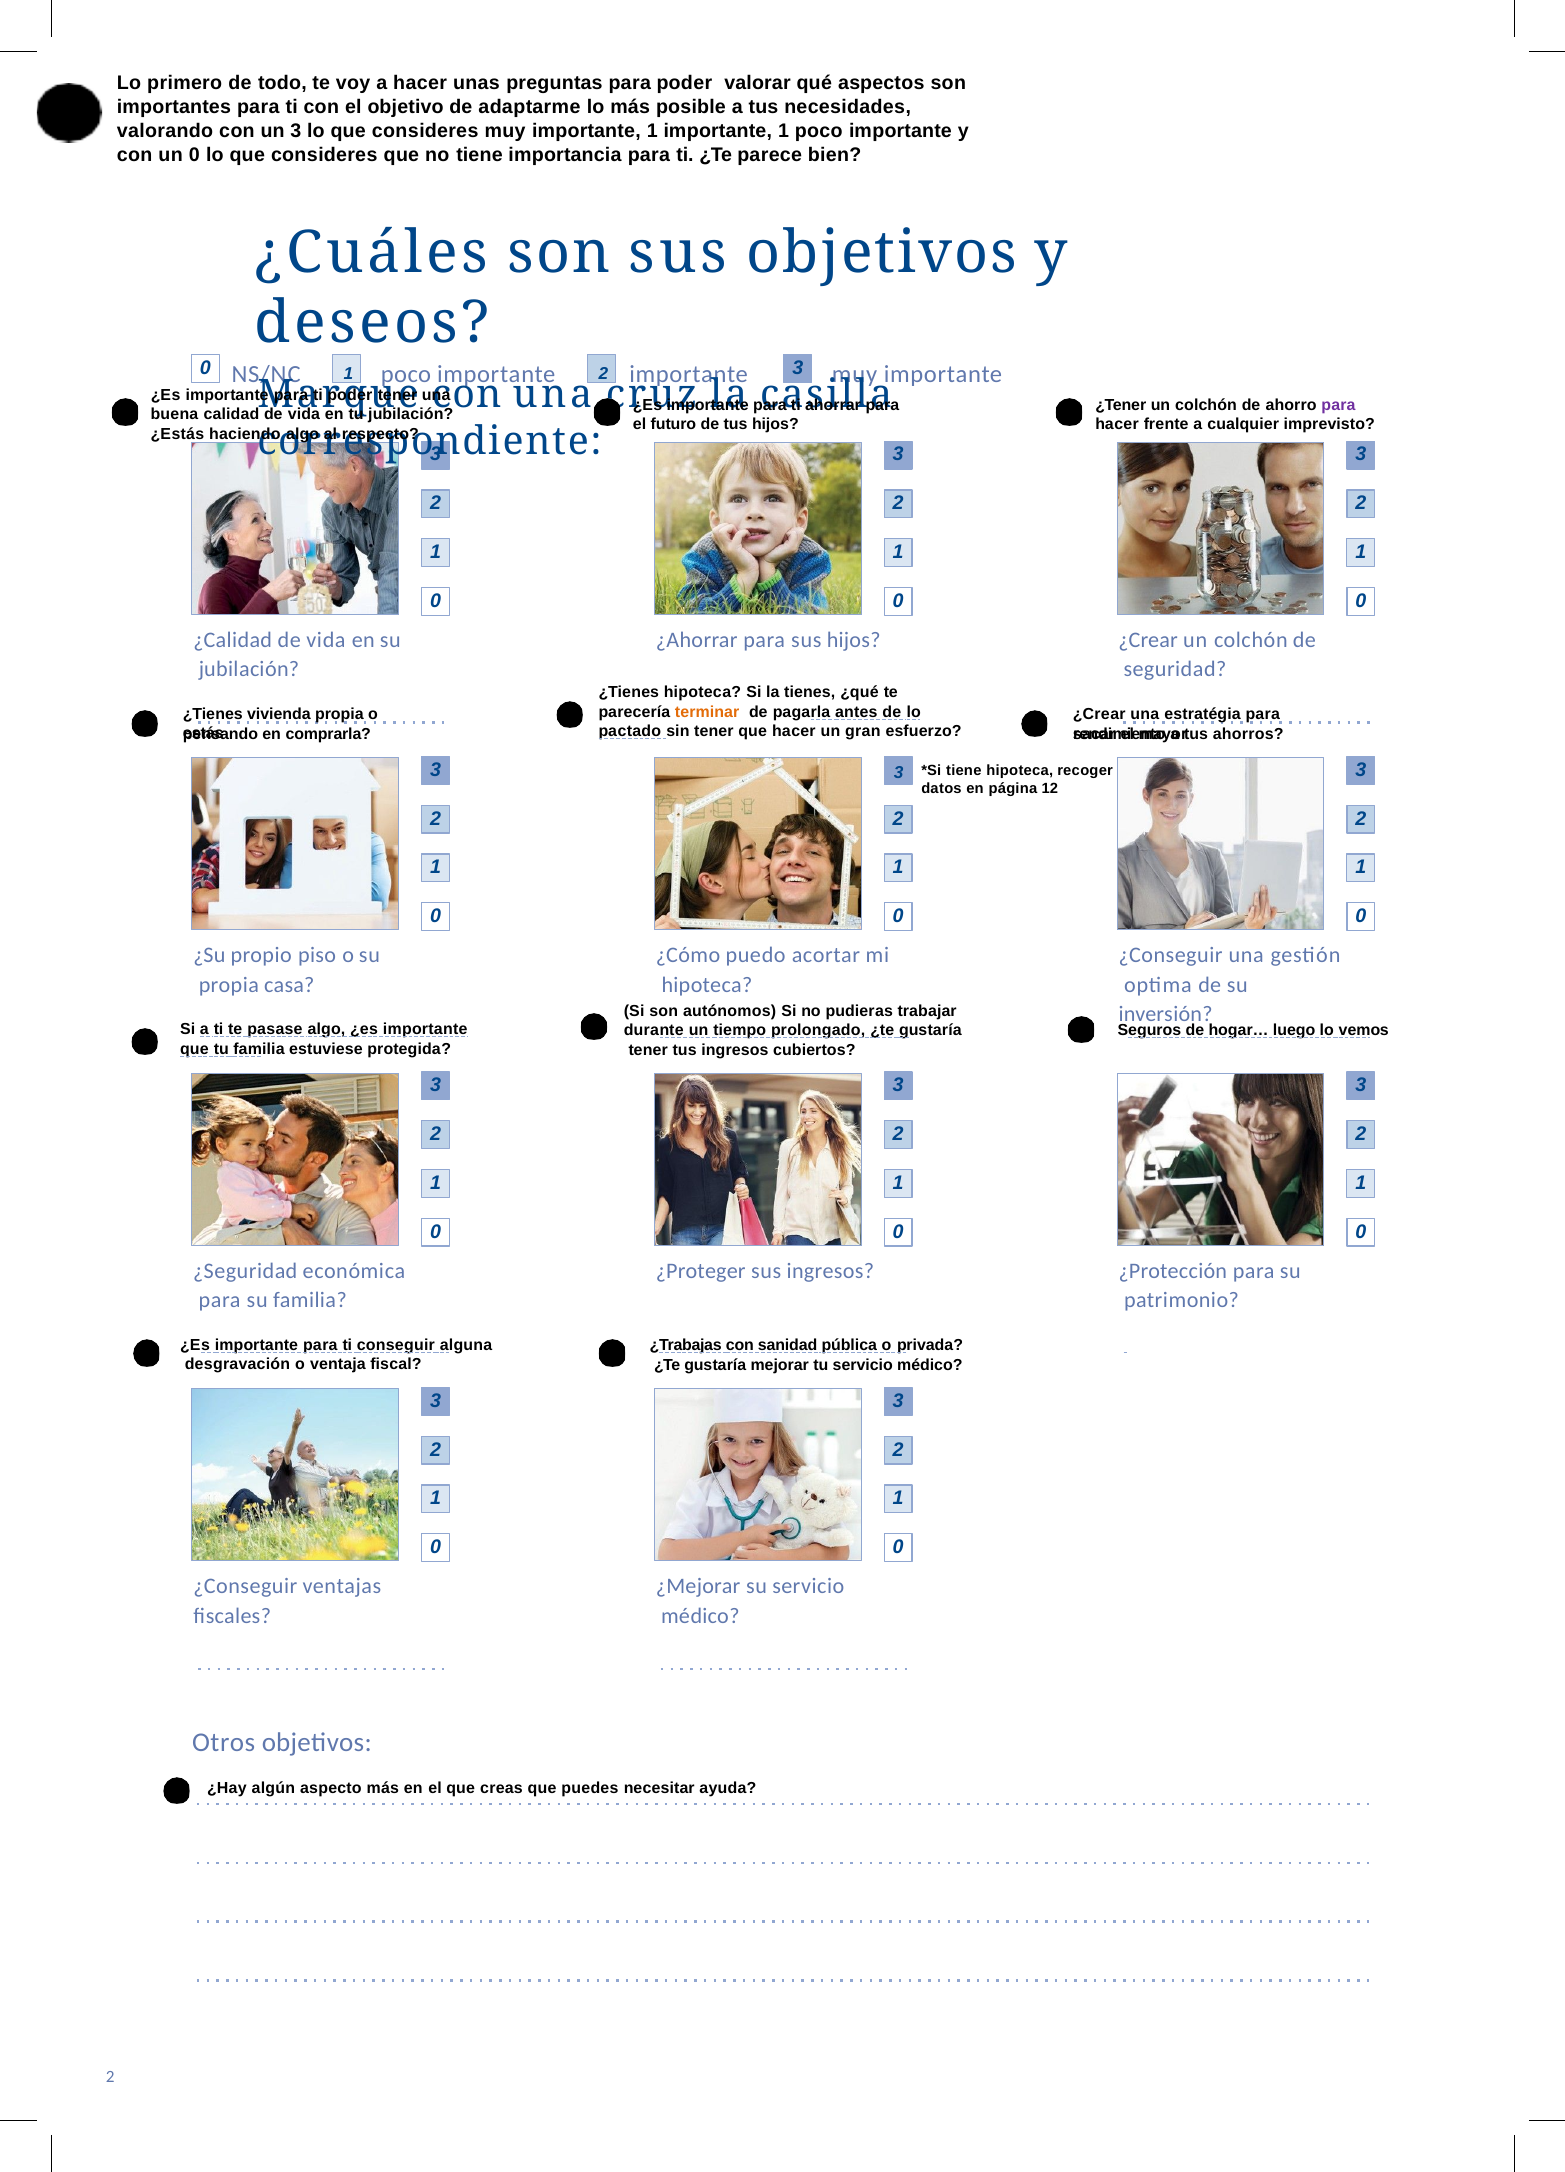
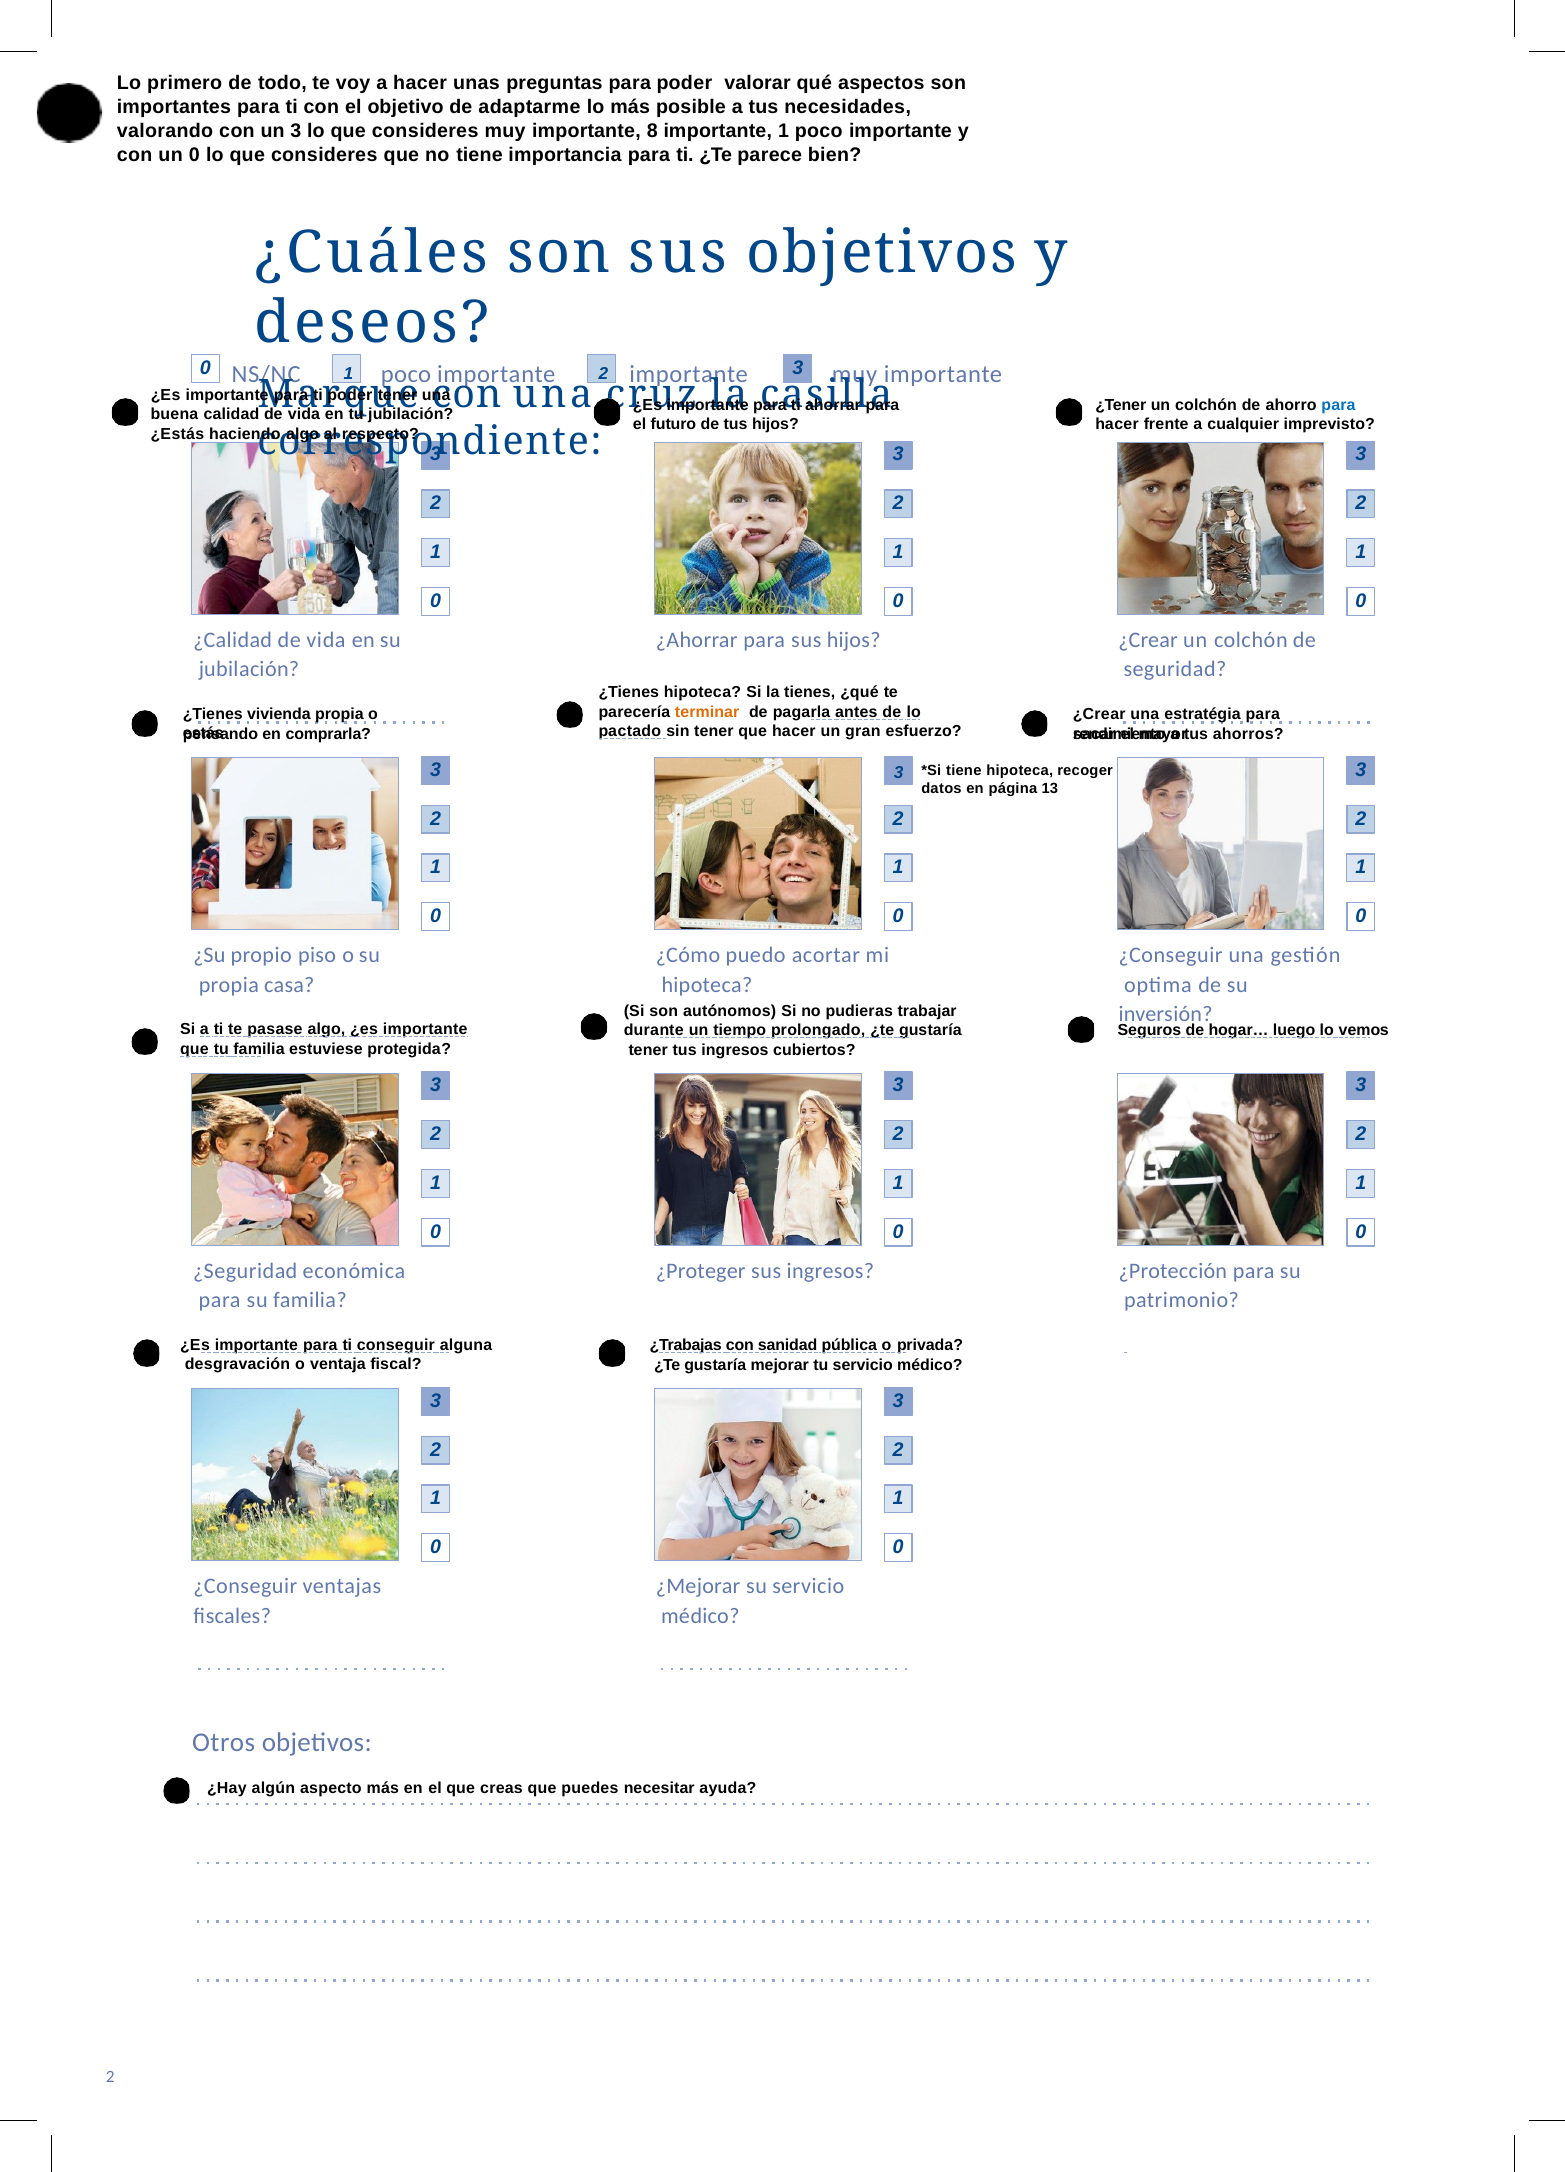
consideres muy importante 1: 1 -> 8 (652, 131)
para colour: purple -> blue (1339, 405)
12: 12 -> 13 (1050, 789)
